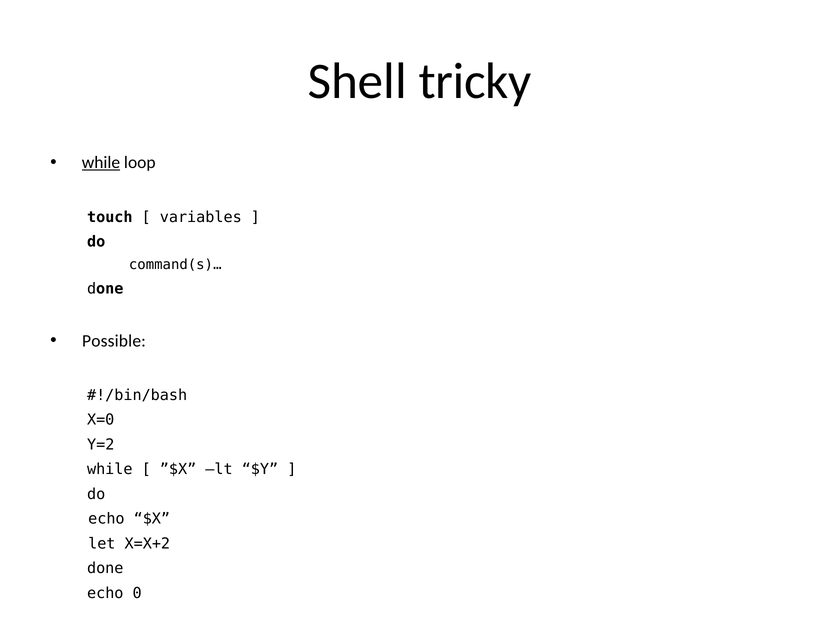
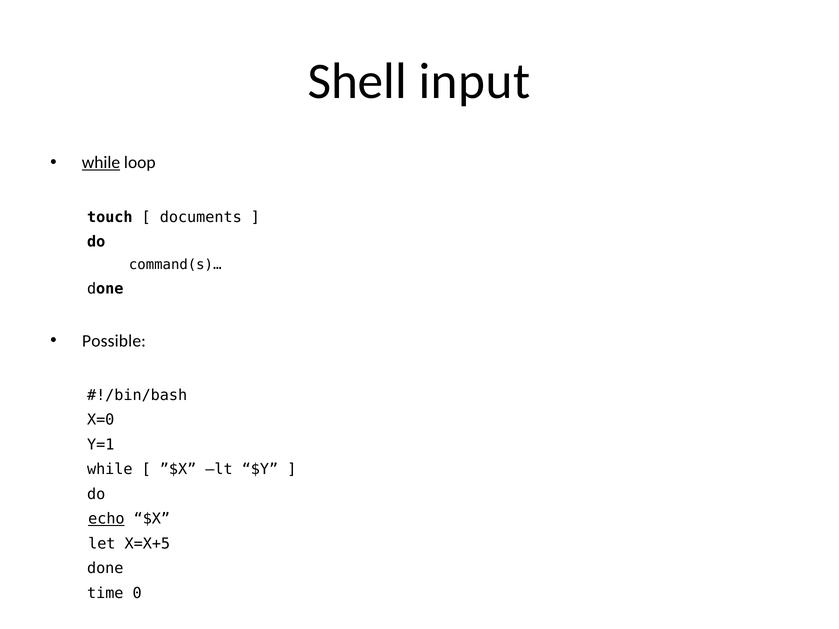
tricky: tricky -> input (475, 81)
variables: variables -> documents (201, 217)
Y=2: Y=2 -> Y=1 (101, 445)
echo underline: none -> present (106, 519)
X=X+2: X=X+2 -> X=X+5 (147, 544)
echo: echo -> time (105, 593)
